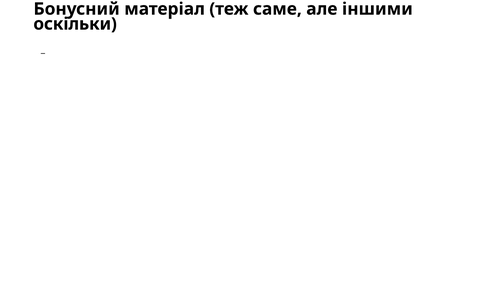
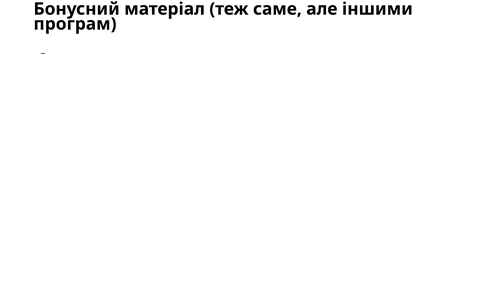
оскільки: оскільки -> програм (75, 24)
